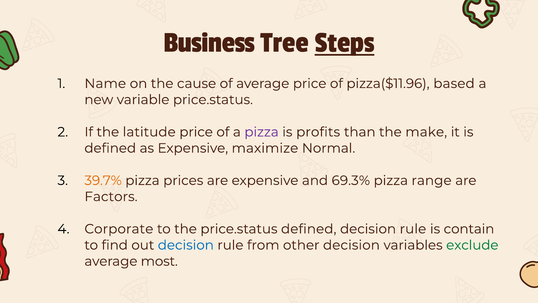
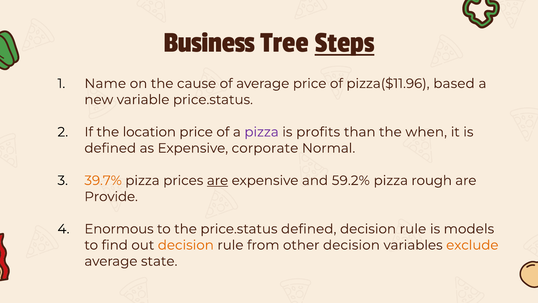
latitude: latitude -> location (149, 132)
make: make -> when (426, 132)
maximize: maximize -> corporate (265, 148)
are underline: none -> present (218, 180)
69.3%: 69.3% -> 59.2% (351, 180)
range: range -> rough (432, 180)
Factors: Factors -> Provide (111, 196)
Corporate: Corporate -> Enormous (119, 229)
contain: contain -> models (469, 229)
decision colour: blue -> orange (186, 245)
exclude colour: green -> orange (472, 245)
most: most -> state (159, 261)
